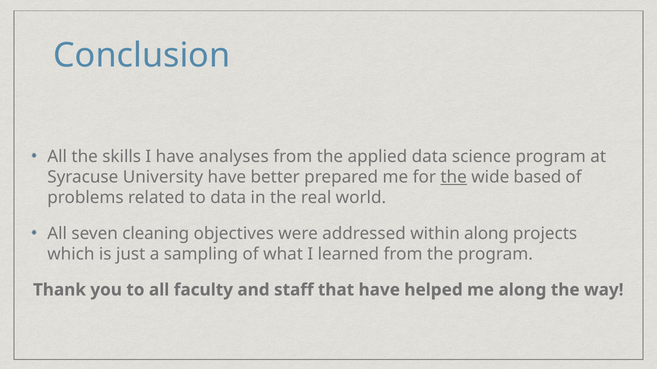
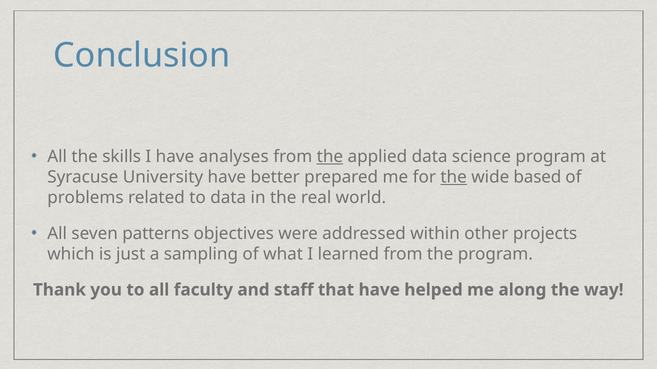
the underline: none -> present (330, 157)
cleaning: cleaning -> patterns (156, 234)
within along: along -> other (486, 234)
